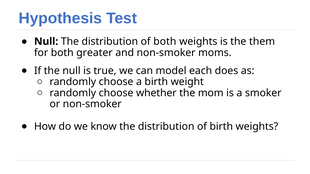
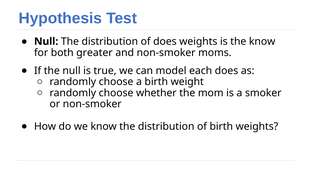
of both: both -> does (165, 42)
the them: them -> know (262, 42)
